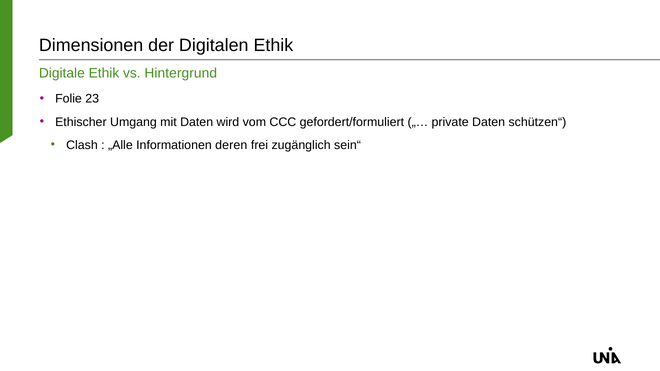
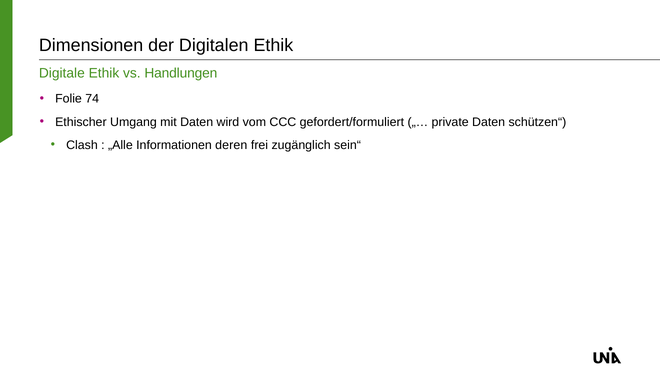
Hintergrund: Hintergrund -> Handlungen (181, 73)
23: 23 -> 74 (92, 99)
